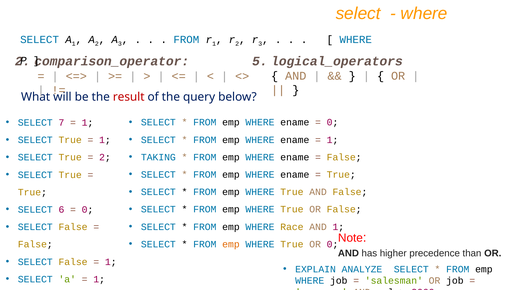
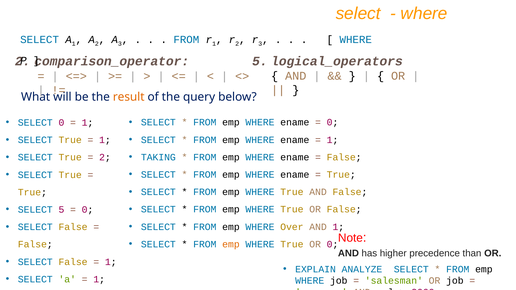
result colour: red -> orange (129, 97)
SELECT 7: 7 -> 0 (61, 123)
SELECT 6: 6 -> 5 (61, 210)
Race: Race -> Over (292, 227)
